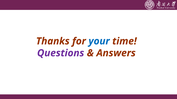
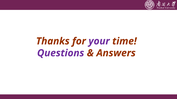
your colour: blue -> purple (99, 41)
